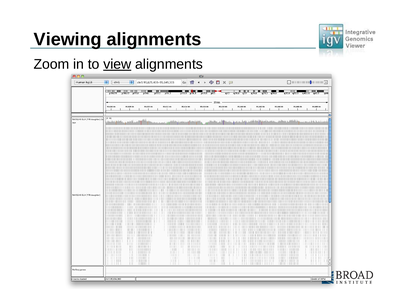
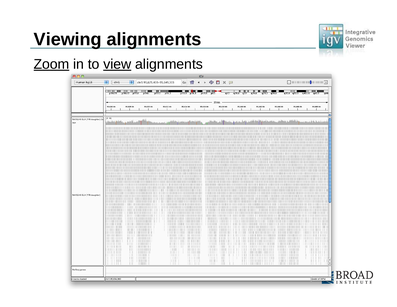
Zoom underline: none -> present (52, 64)
